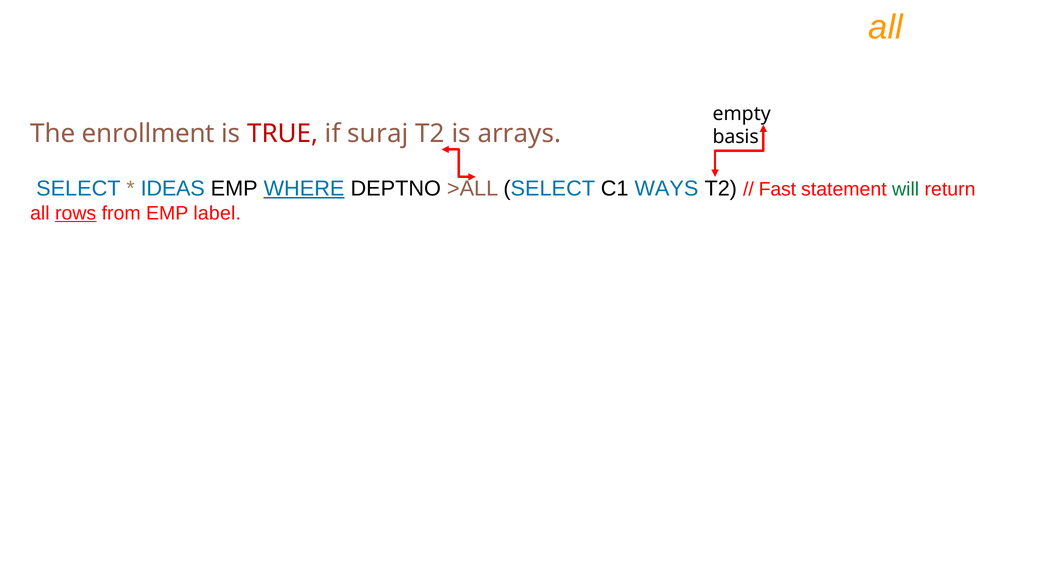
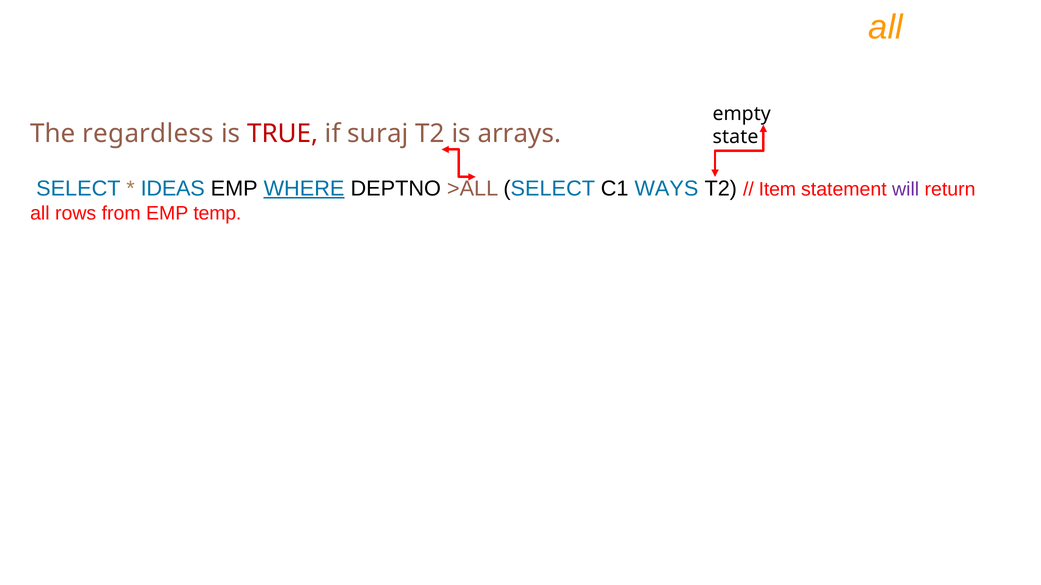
enrollment: enrollment -> regardless (148, 134)
basis: basis -> state (736, 137)
Fast: Fast -> Item (777, 189)
will colour: green -> purple (906, 189)
rows underline: present -> none (76, 213)
label: label -> temp (217, 213)
